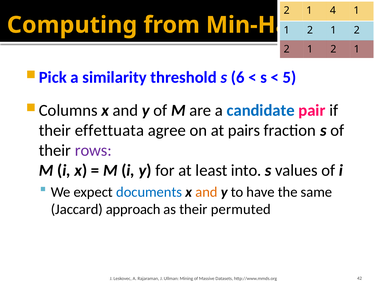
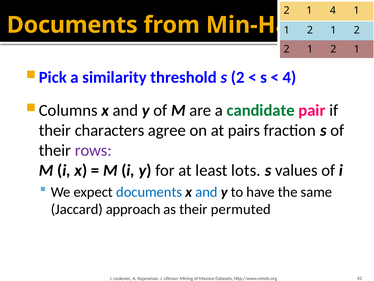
Computing: Computing -> Documents (72, 25)
s 6: 6 -> 2 (238, 77)
5: 5 -> 4 (290, 77)
candidate colour: blue -> green (261, 110)
effettuata: effettuata -> characters (110, 130)
into: into -> lots (246, 170)
and colour: orange -> blue (206, 192)
